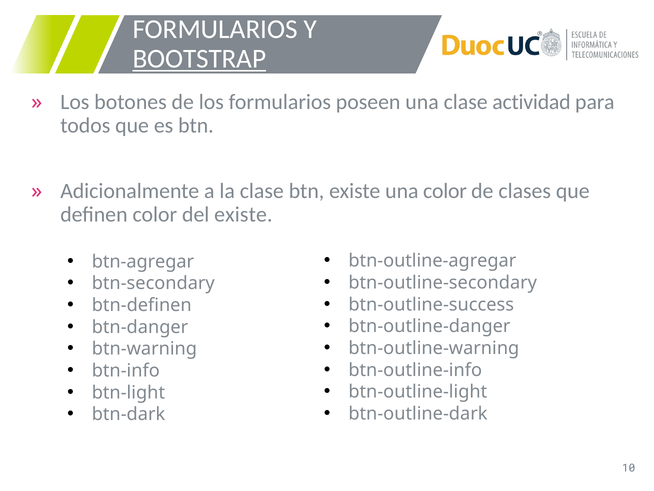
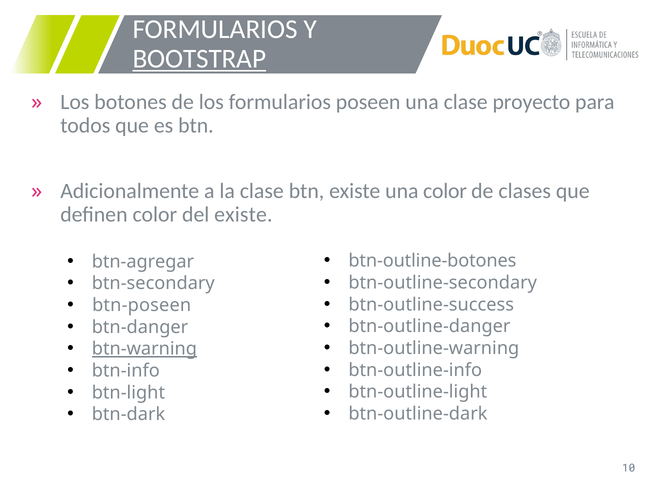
actividad: actividad -> proyecto (531, 102)
btn-outline-agregar: btn-outline-agregar -> btn-outline-botones (432, 261)
btn-definen: btn-definen -> btn-poseen (142, 305)
btn-warning underline: none -> present (144, 349)
